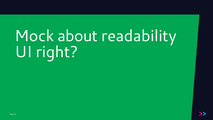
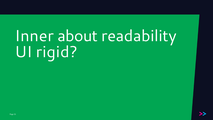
Mock: Mock -> Inner (34, 36)
right: right -> rigid (57, 52)
